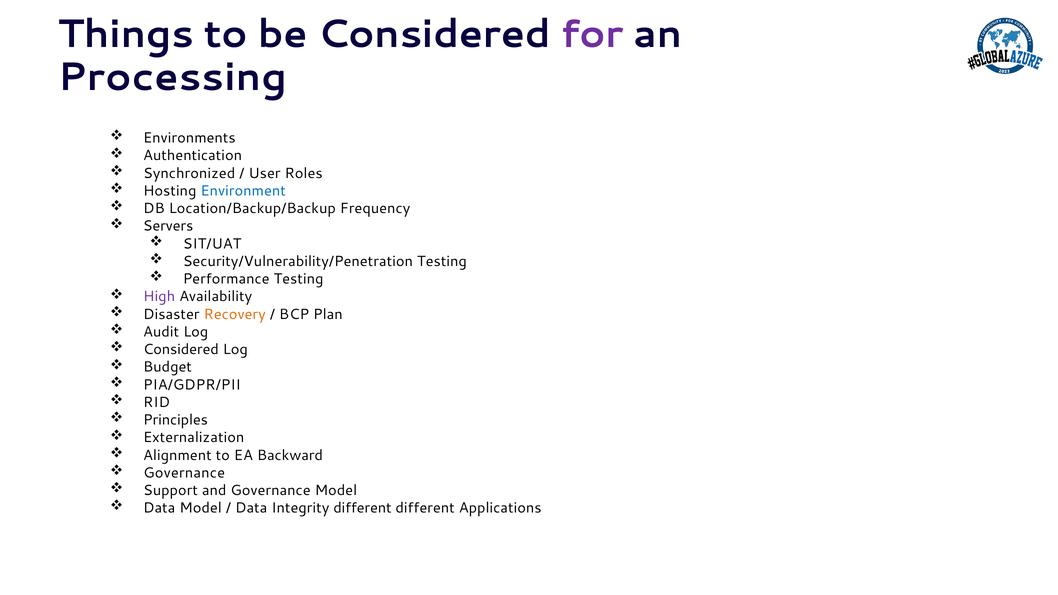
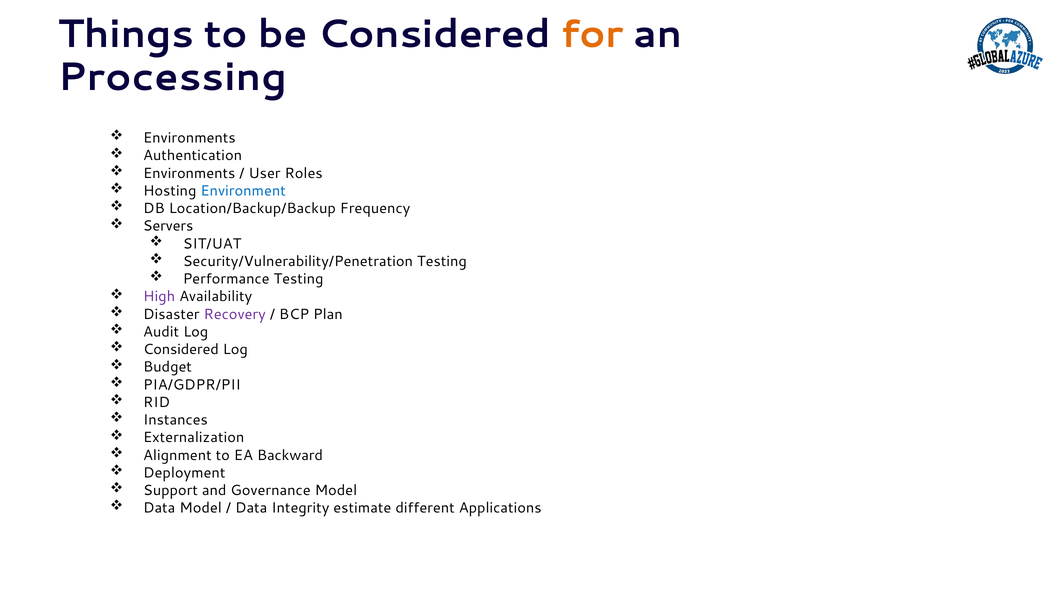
for colour: purple -> orange (592, 34)
Synchronized: Synchronized -> Environments (189, 173)
Recovery colour: orange -> purple (235, 314)
Principles: Principles -> Instances (175, 420)
Governance: Governance -> Deployment (184, 473)
Integrity different: different -> estimate (362, 508)
